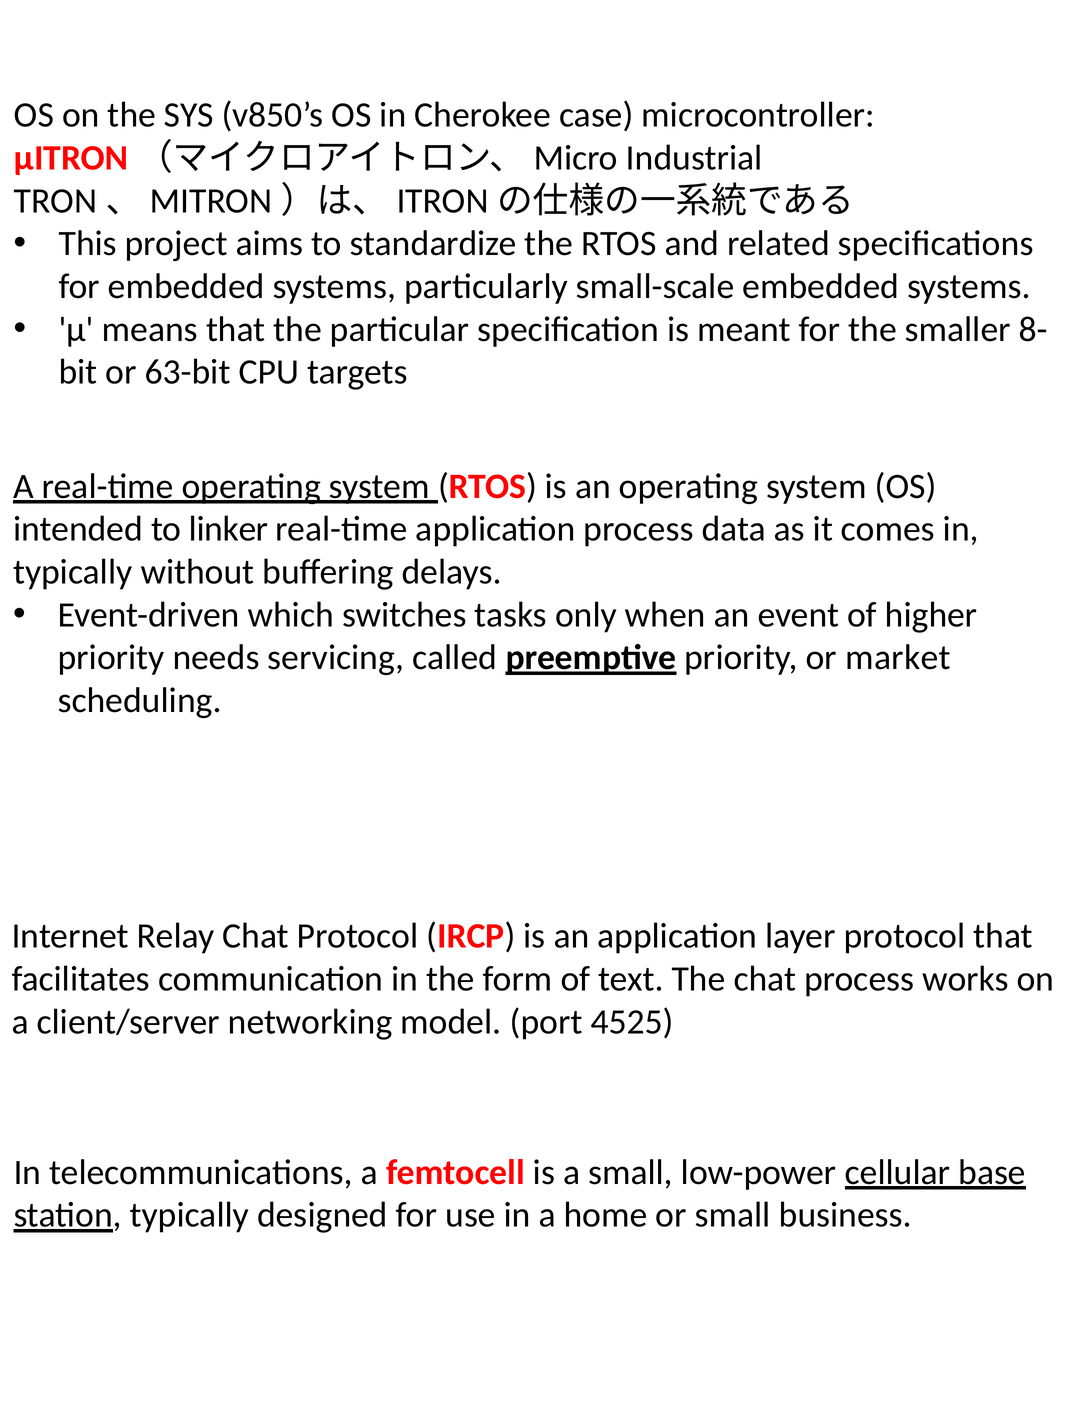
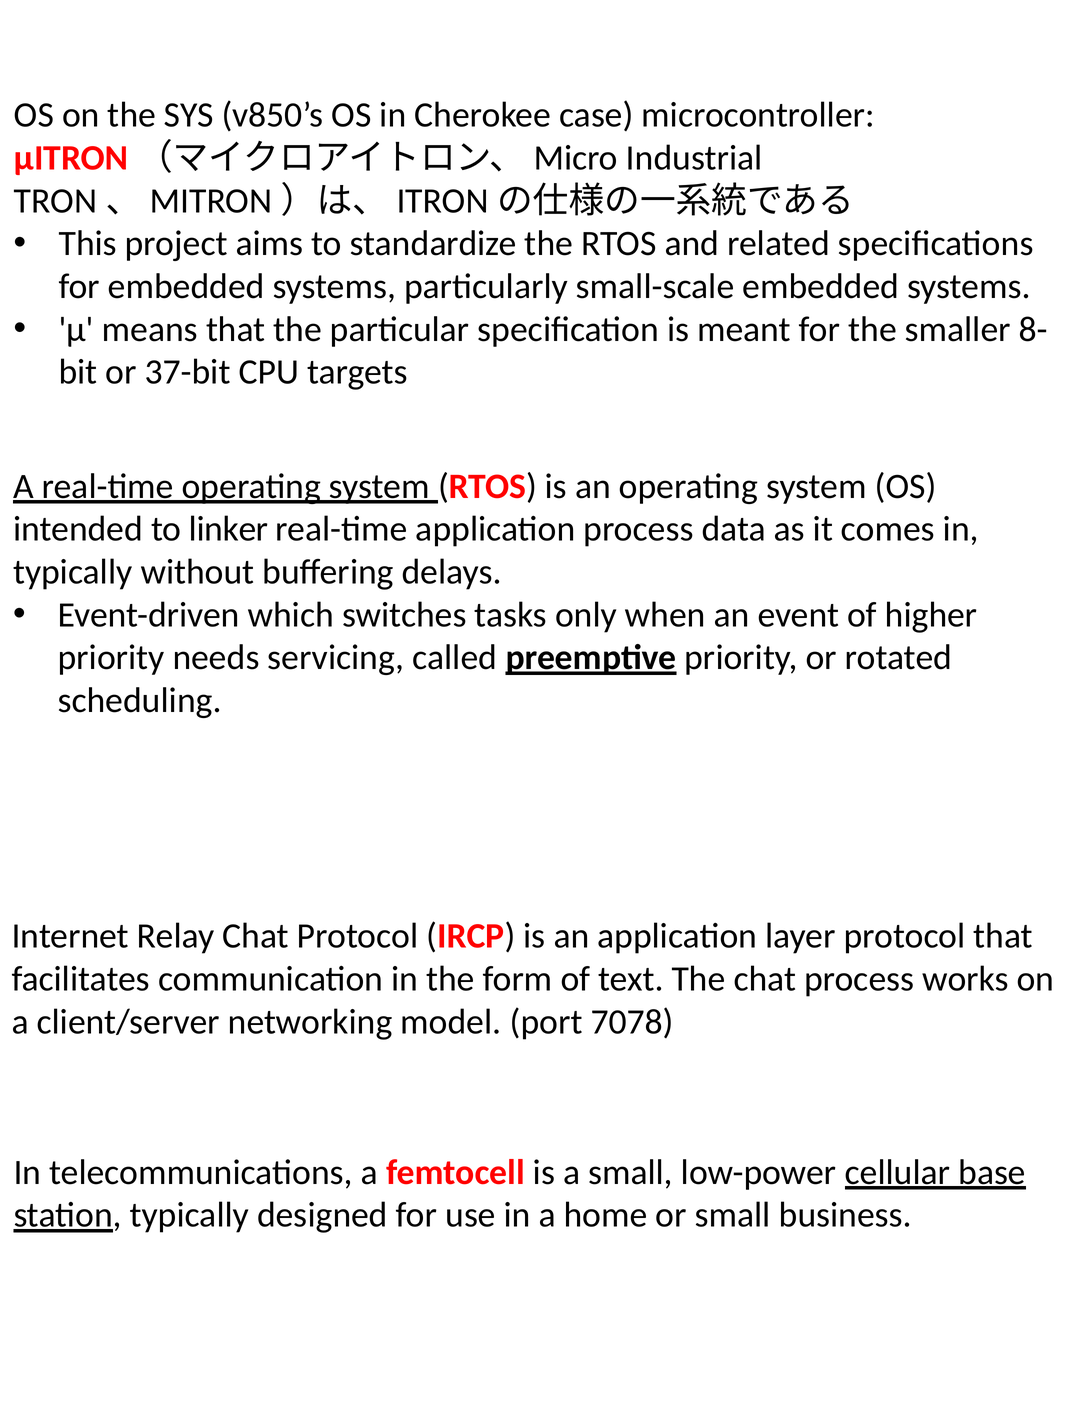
63-bit: 63-bit -> 37-bit (188, 372)
market: market -> rotated (898, 658)
4525: 4525 -> 7078 (632, 1022)
